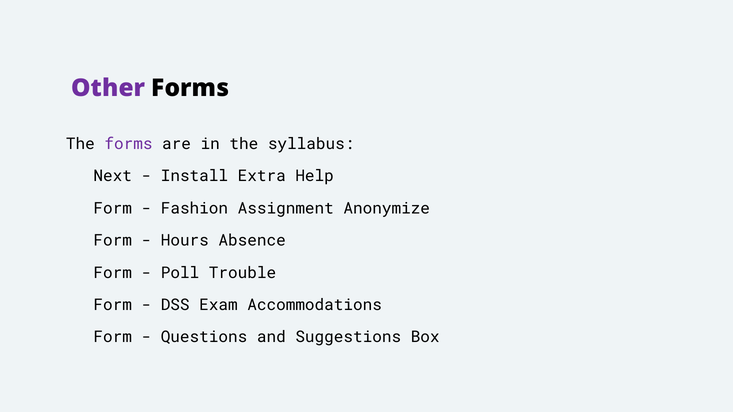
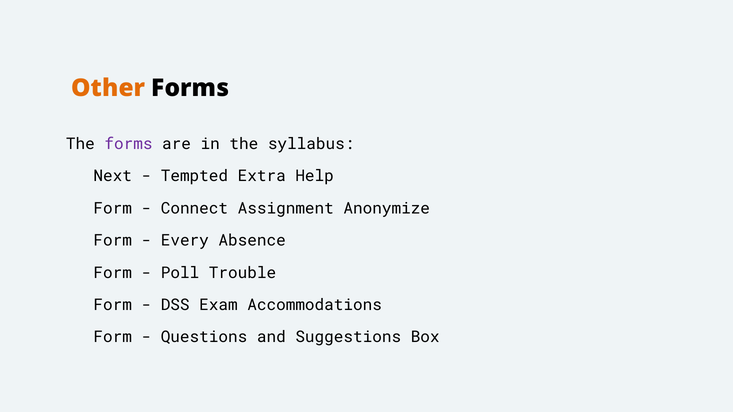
Other colour: purple -> orange (108, 88)
Install: Install -> Tempted (194, 176)
Fashion: Fashion -> Connect (194, 209)
Hours: Hours -> Every (185, 241)
